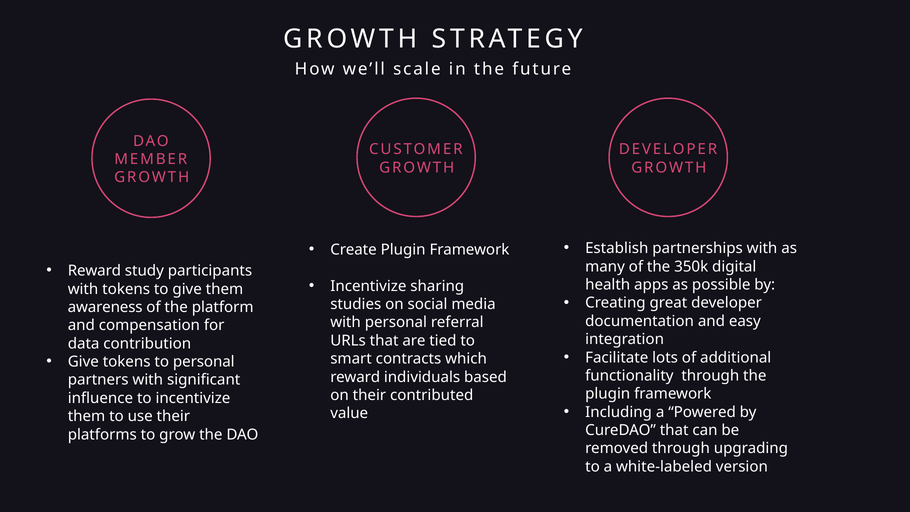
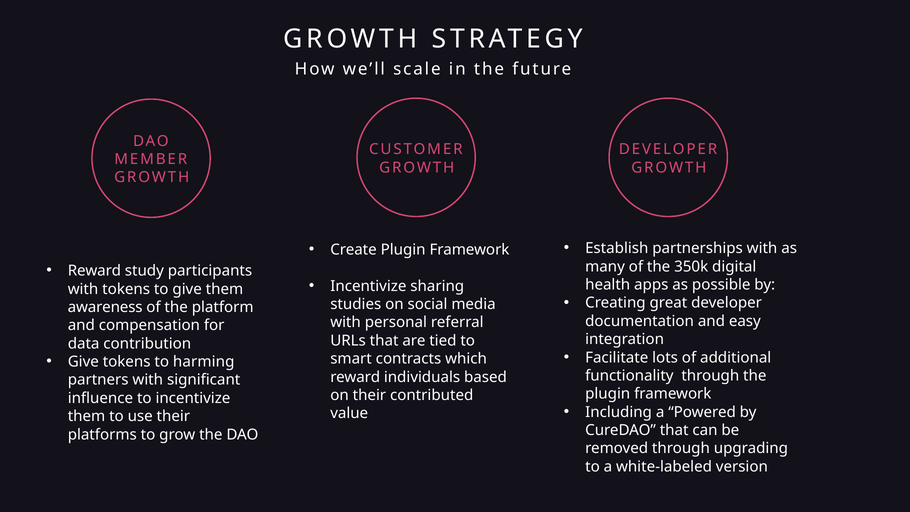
to personal: personal -> harming (204, 362)
